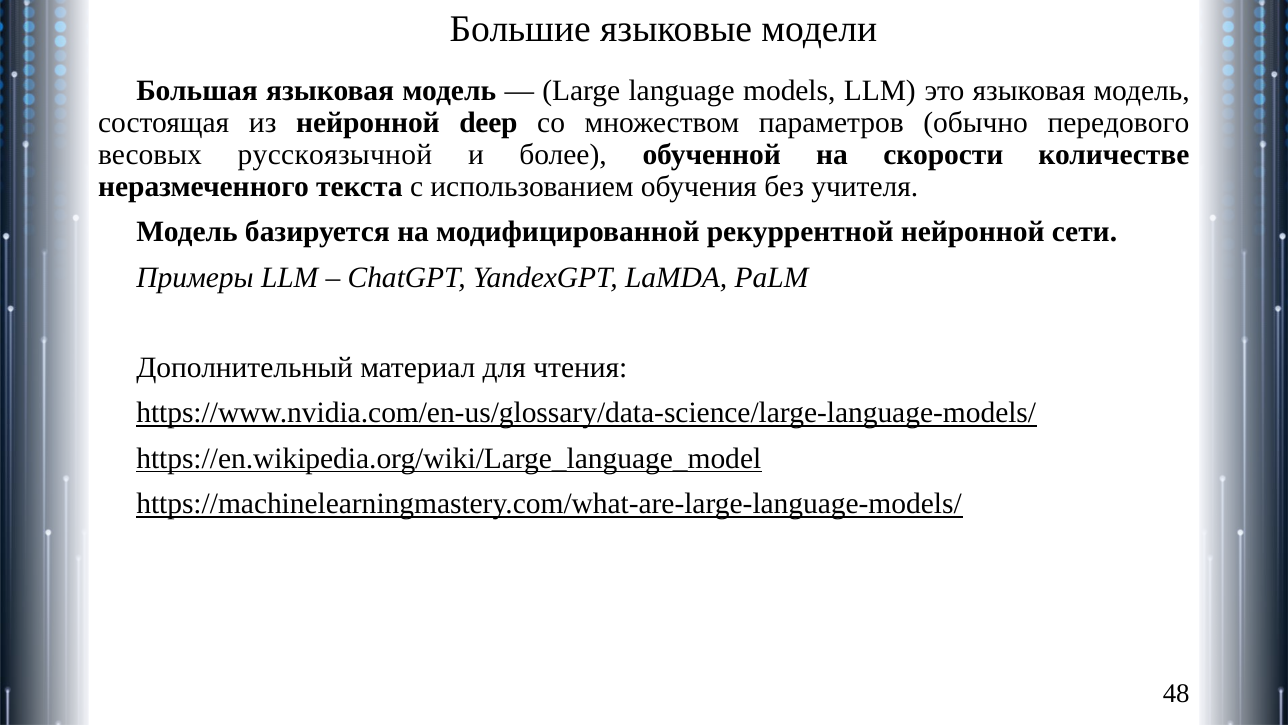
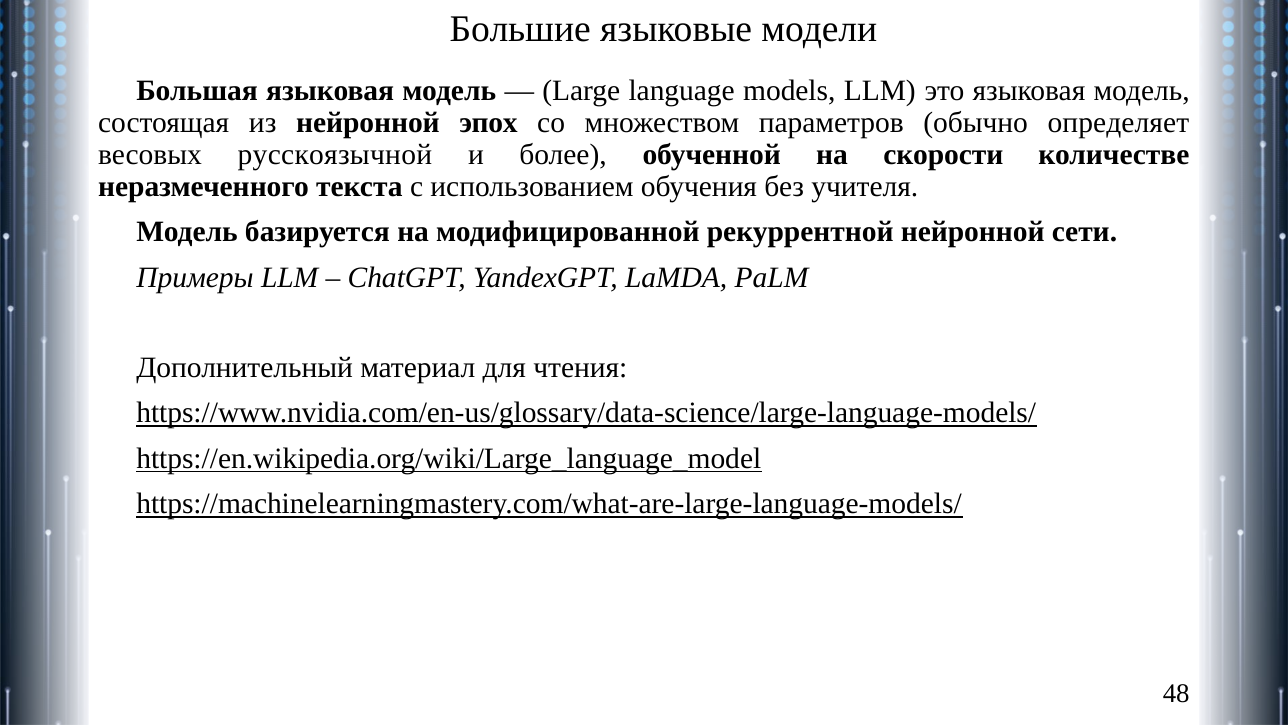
deep: deep -> эпох (488, 123)
передового: передового -> определяет (1118, 123)
